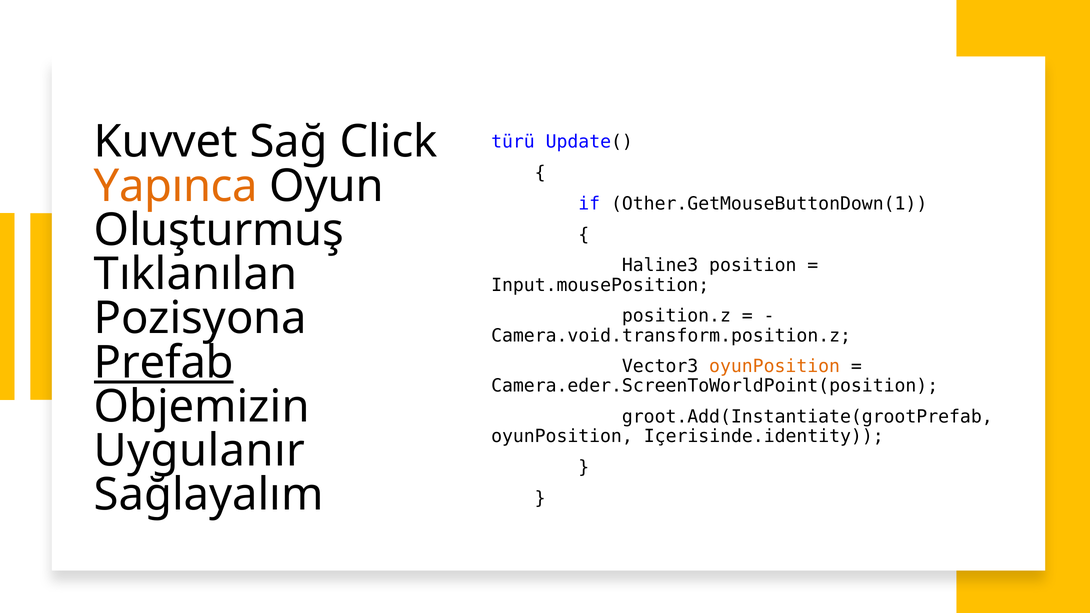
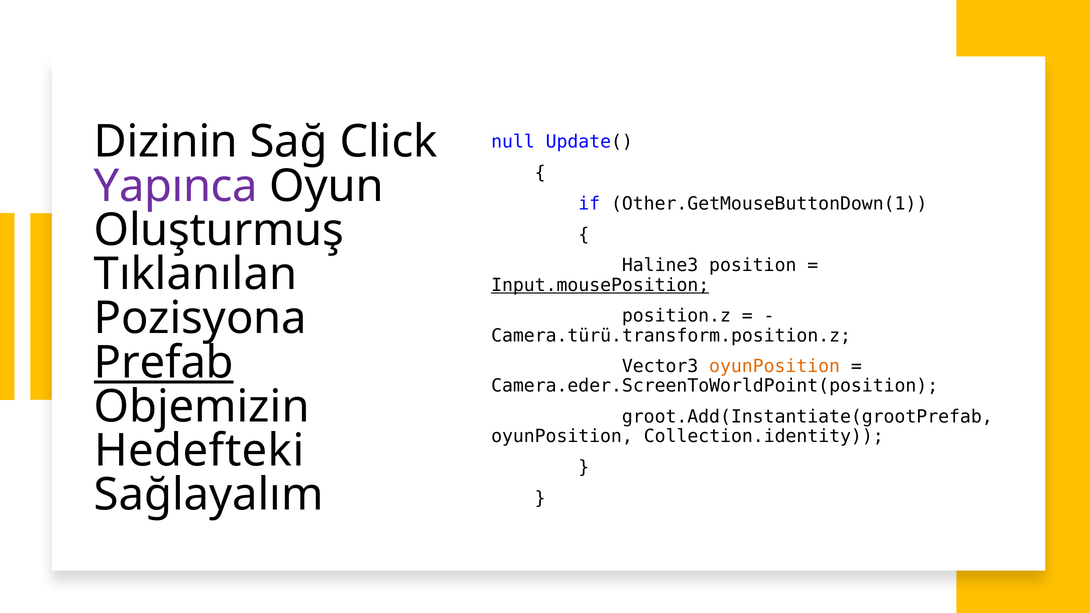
Kuvvet: Kuvvet -> Dizinin (166, 142)
türü: türü -> null (513, 142)
Yapınca colour: orange -> purple (176, 186)
Input.mousePosition underline: none -> present (600, 285)
Camera.void.transform.position.z: Camera.void.transform.position.z -> Camera.türü.transform.position.z (671, 336)
Içerisinde.identity: Içerisinde.identity -> Collection.identity (764, 437)
Uygulanır: Uygulanır -> Hedefteki (199, 451)
